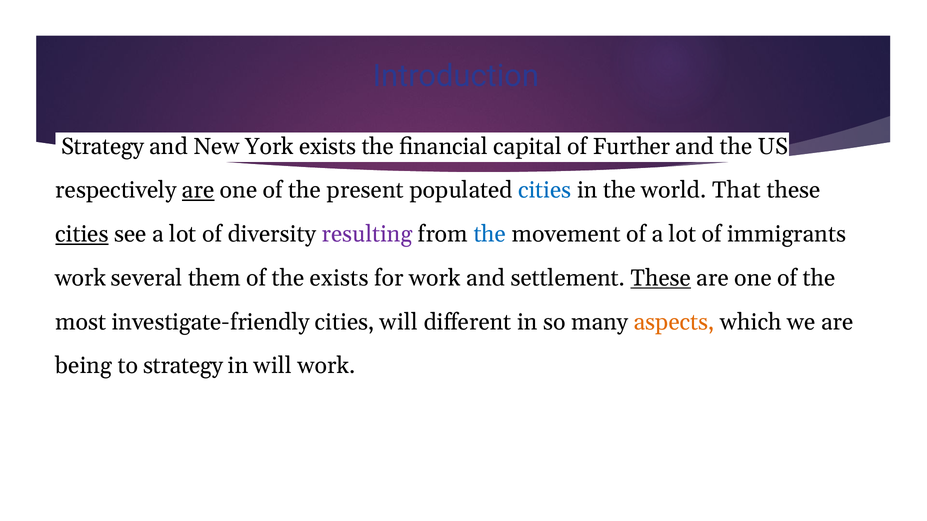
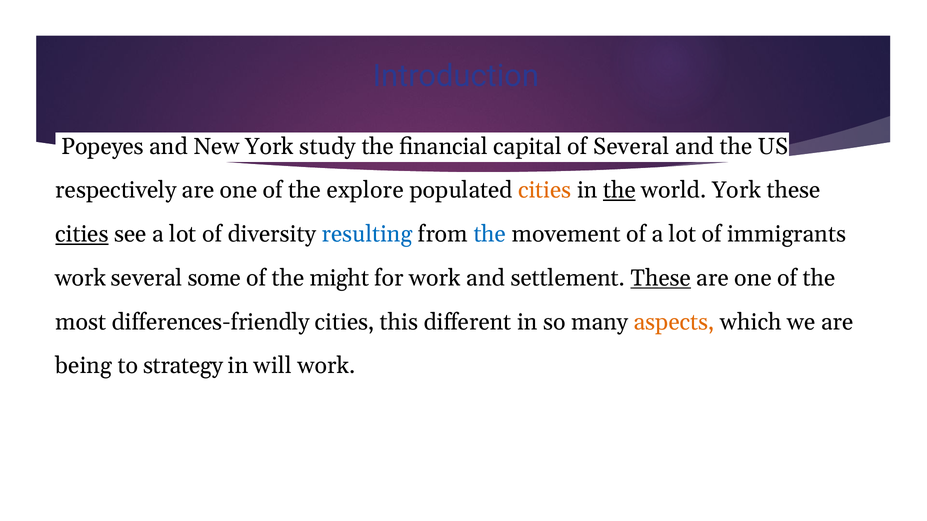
Strategy: Strategy -> Popeyes (102, 147)
York exists: exists -> study (328, 147)
of Further: Further -> Several (631, 147)
are underline: present -> none (198, 190)
present: present -> explore (365, 190)
cities colour: blue -> orange (545, 190)
the underline: none -> present (619, 190)
world That: That -> York (737, 190)
resulting colour: purple -> blue (367, 234)
them: them -> some (214, 278)
the exists: exists -> might (339, 278)
investigate-friendly: investigate-friendly -> differences-friendly (211, 322)
cities will: will -> this (399, 322)
